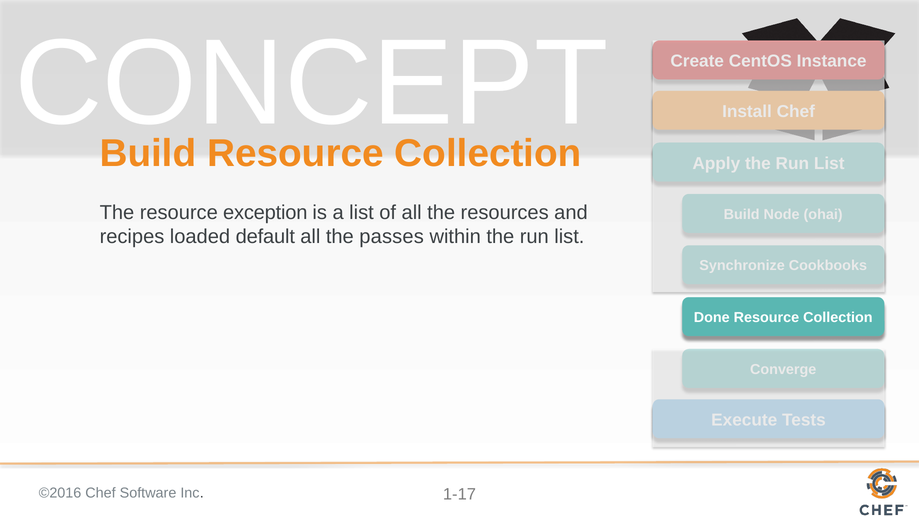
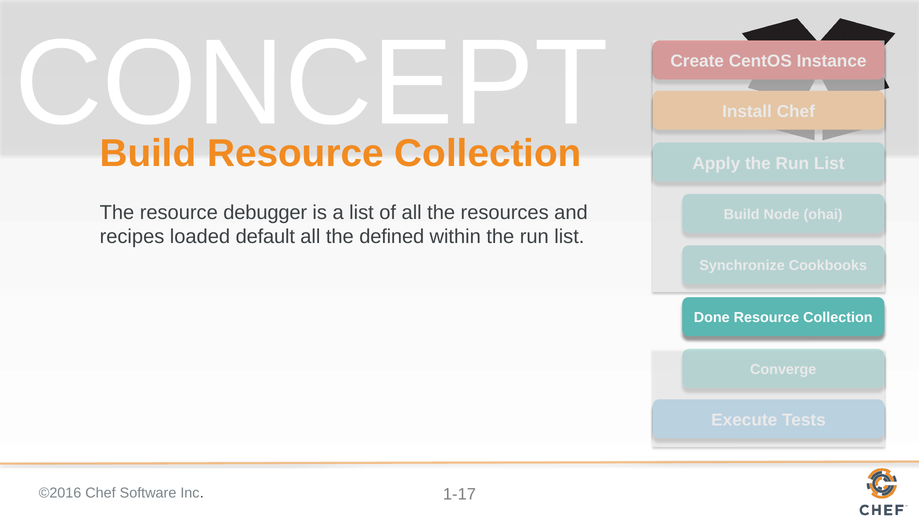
exception: exception -> debugger (265, 213)
passes: passes -> defined (392, 237)
